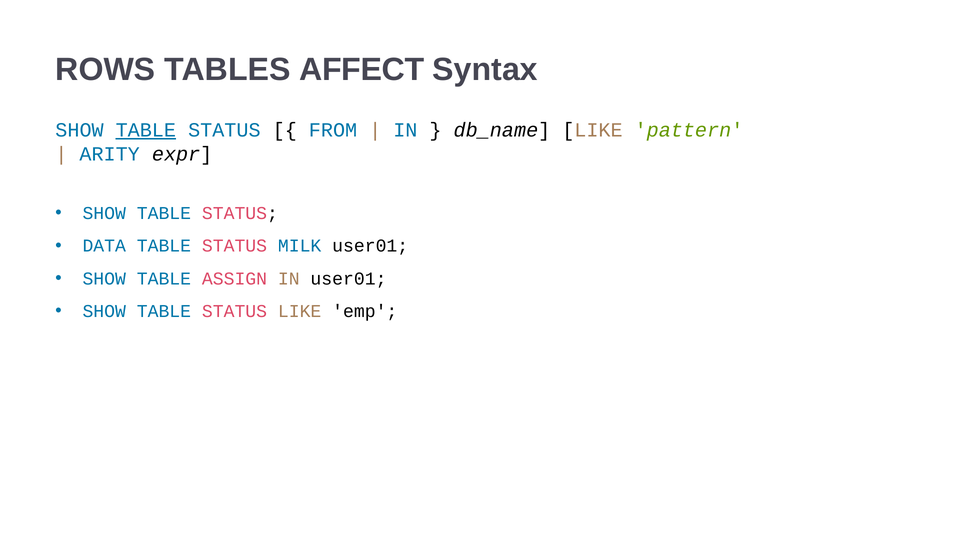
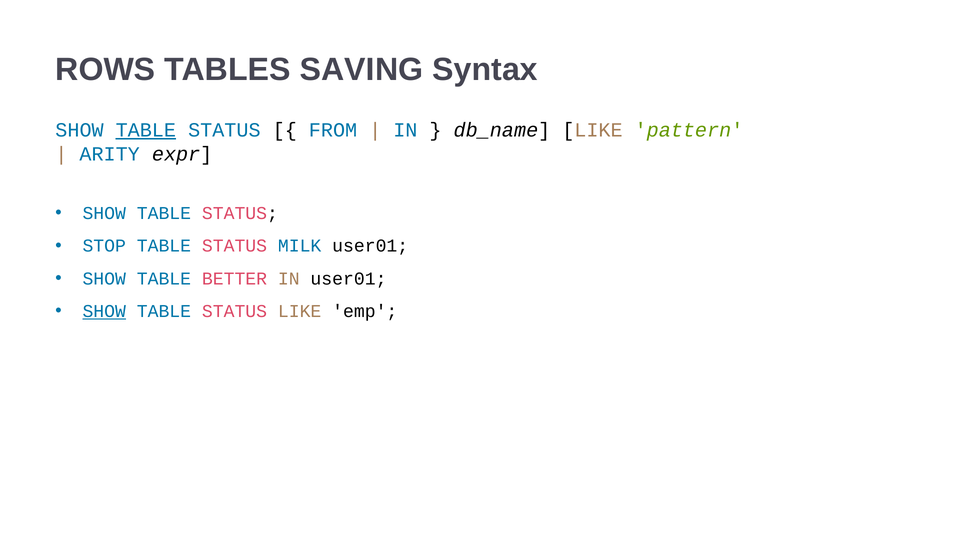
AFFECT: AFFECT -> SAVING (361, 70)
DATA: DATA -> STOP (104, 246)
ASSIGN: ASSIGN -> BETTER (235, 278)
SHOW underline: none -> present (104, 311)
